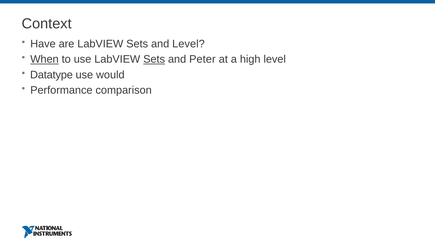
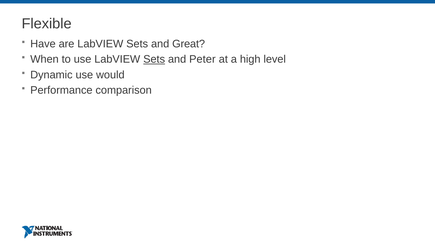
Context: Context -> Flexible (47, 24)
and Level: Level -> Great (189, 44)
When underline: present -> none (44, 59)
Datatype: Datatype -> Dynamic (51, 75)
